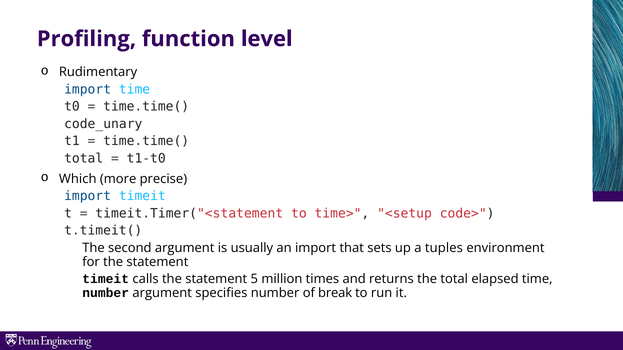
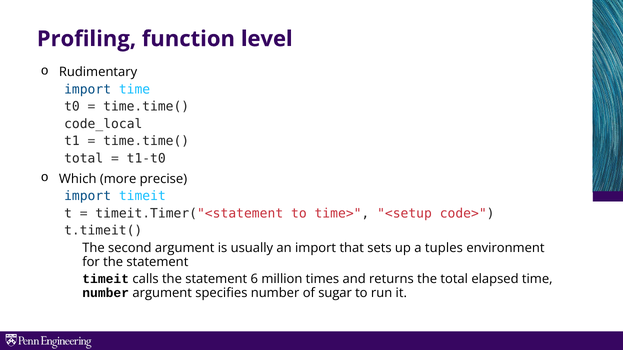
code_unary: code_unary -> code_local (103, 124)
5: 5 -> 6 (254, 279)
break: break -> sugar (335, 293)
